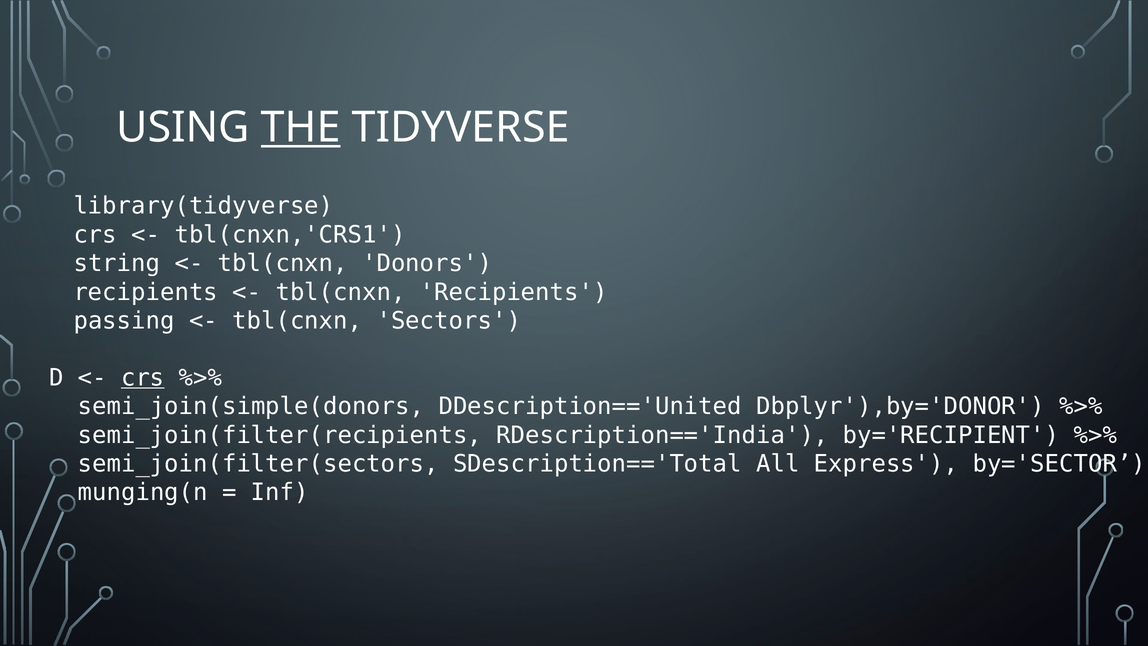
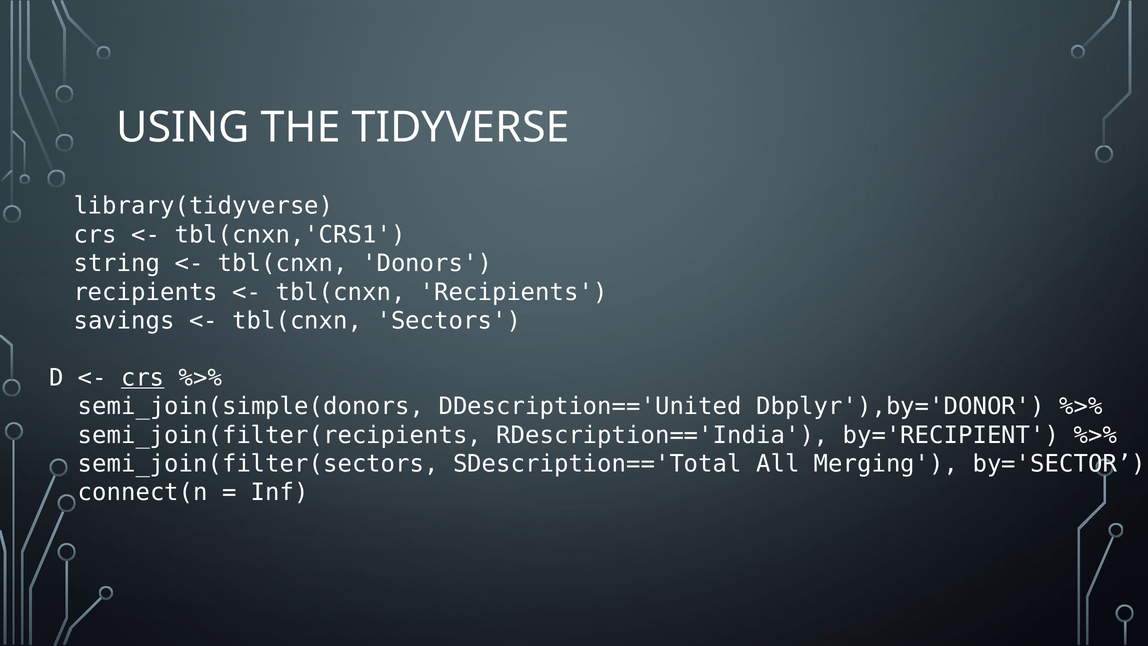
THE underline: present -> none (301, 128)
passing: passing -> savings (124, 321)
Express: Express -> Merging (886, 464)
munging(n: munging(n -> connect(n (143, 492)
